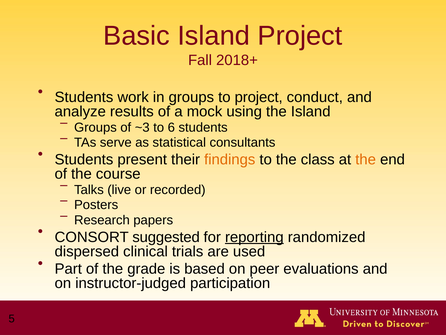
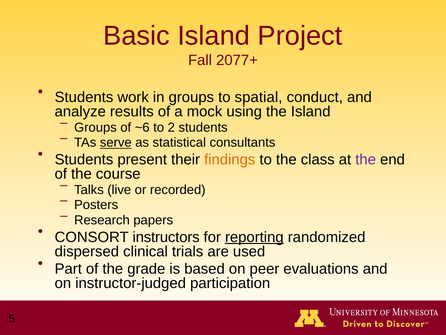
2018+: 2018+ -> 2077+ (237, 60)
to project: project -> spatial (259, 97)
~3: ~3 -> ~6 (142, 127)
6: 6 -> 2 (171, 127)
serve underline: none -> present (116, 142)
the colour: orange -> purple (366, 159)
suggested: suggested -> instructors (166, 237)
